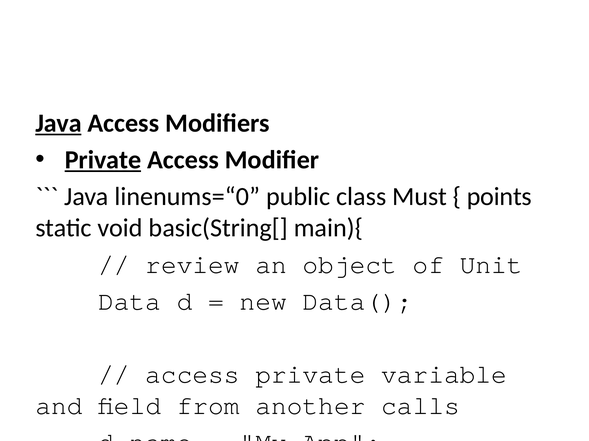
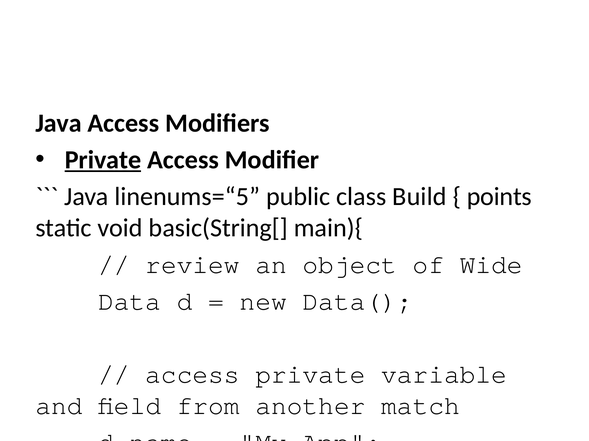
Java underline: present -> none (58, 124)
linenums=“0: linenums=“0 -> linenums=“5 (187, 197)
Must: Must -> Build (420, 197)
Unit: Unit -> Wide (491, 265)
calls: calls -> match (421, 406)
